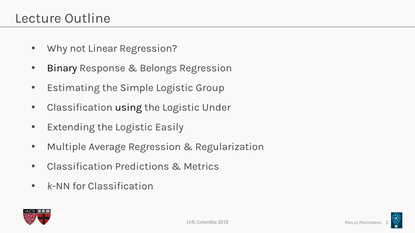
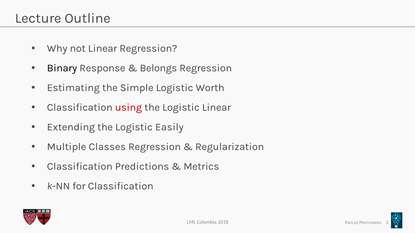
Group: Group -> Worth (210, 88)
using colour: black -> red (128, 108)
Logistic Under: Under -> Linear (216, 108)
Average: Average -> Classes (107, 147)
